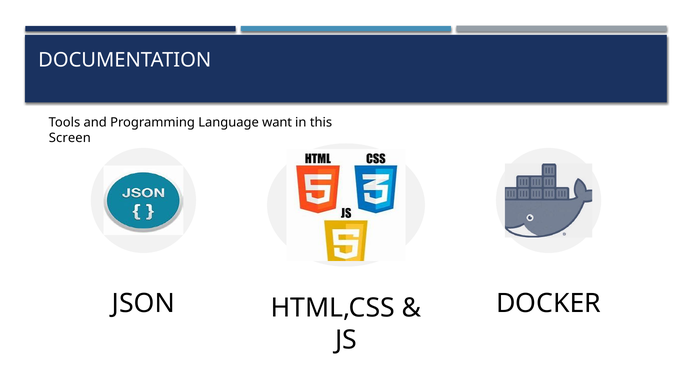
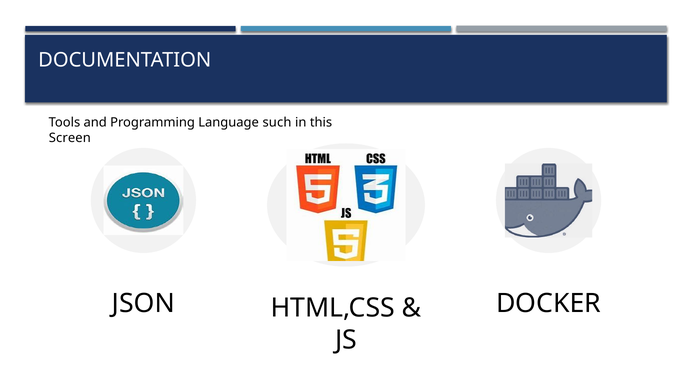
want: want -> such (277, 122)
